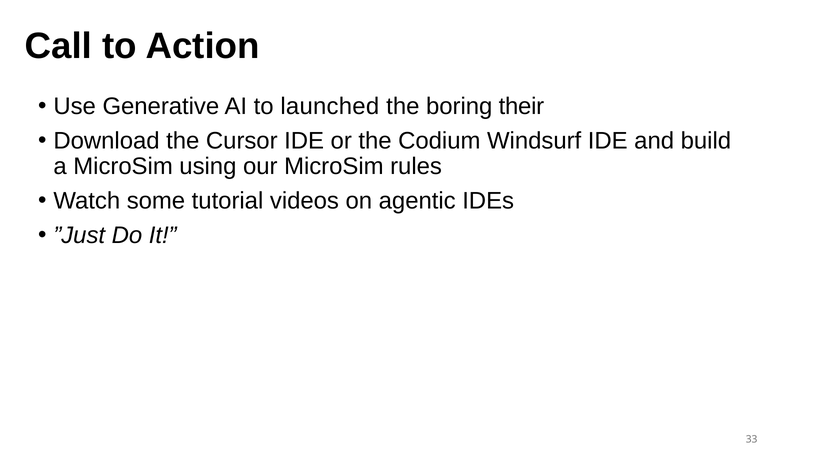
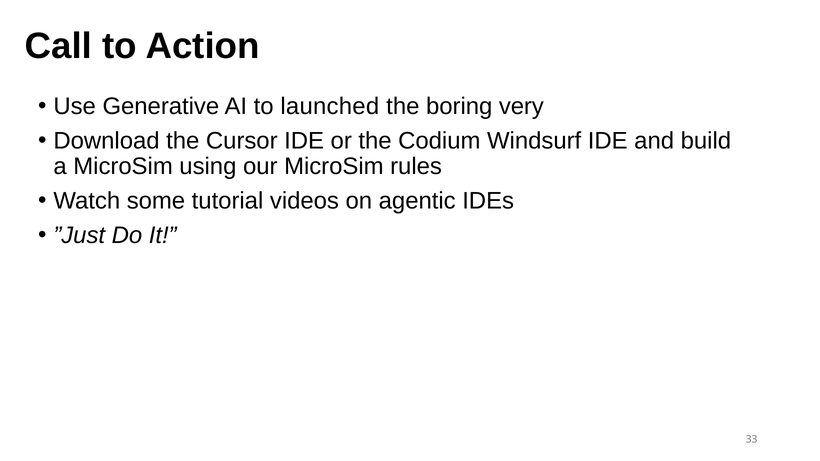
their: their -> very (521, 106)
